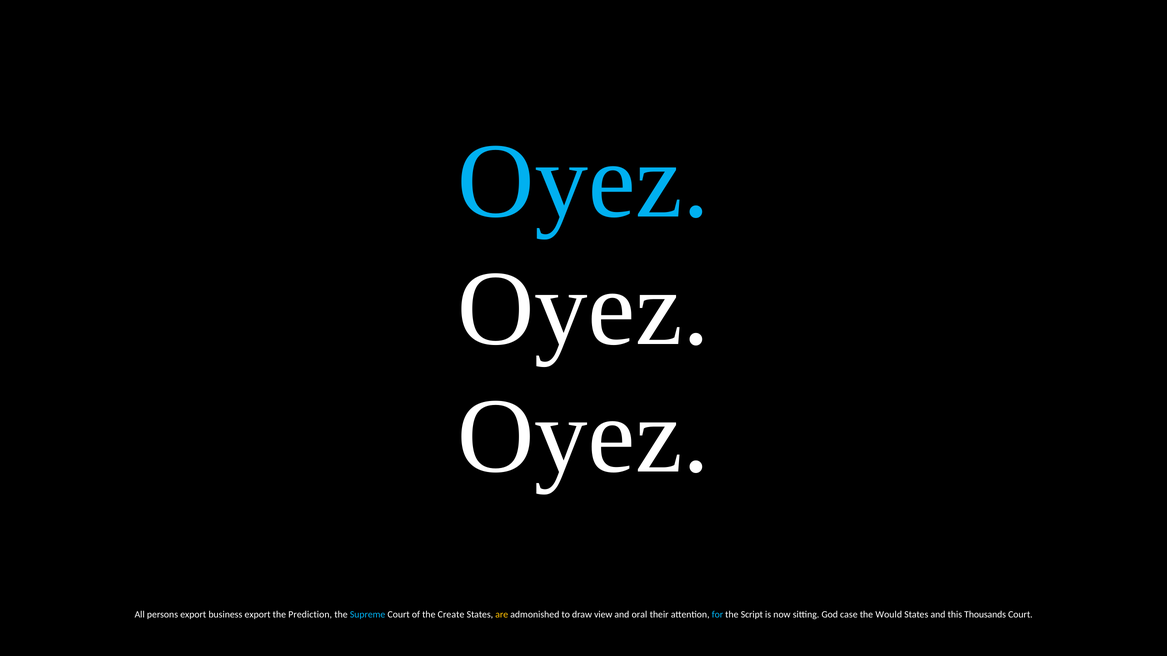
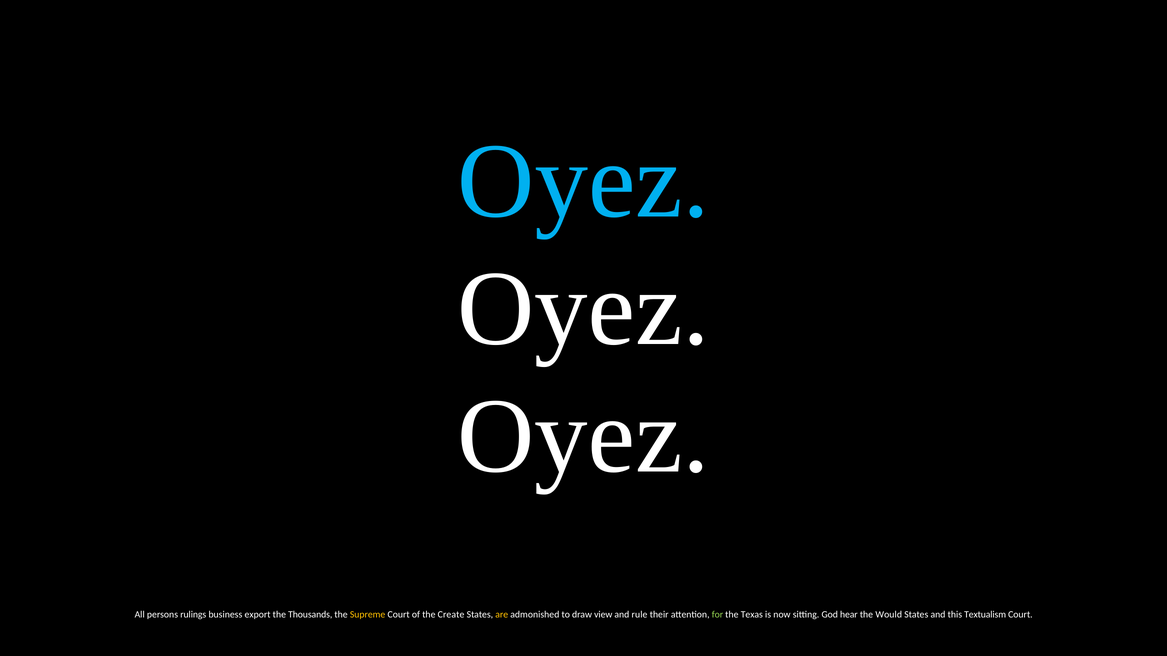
persons export: export -> rulings (193, 615)
Prediction: Prediction -> Thousands (310, 615)
Supreme colour: light blue -> yellow (368, 615)
oral: oral -> rule (639, 615)
for colour: light blue -> light green (717, 615)
Script: Script -> Texas (752, 615)
case: case -> hear (849, 615)
Thousands: Thousands -> Textualism (985, 615)
